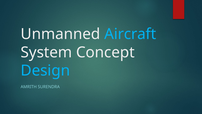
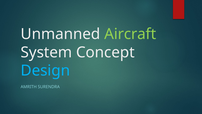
Aircraft colour: light blue -> light green (130, 34)
